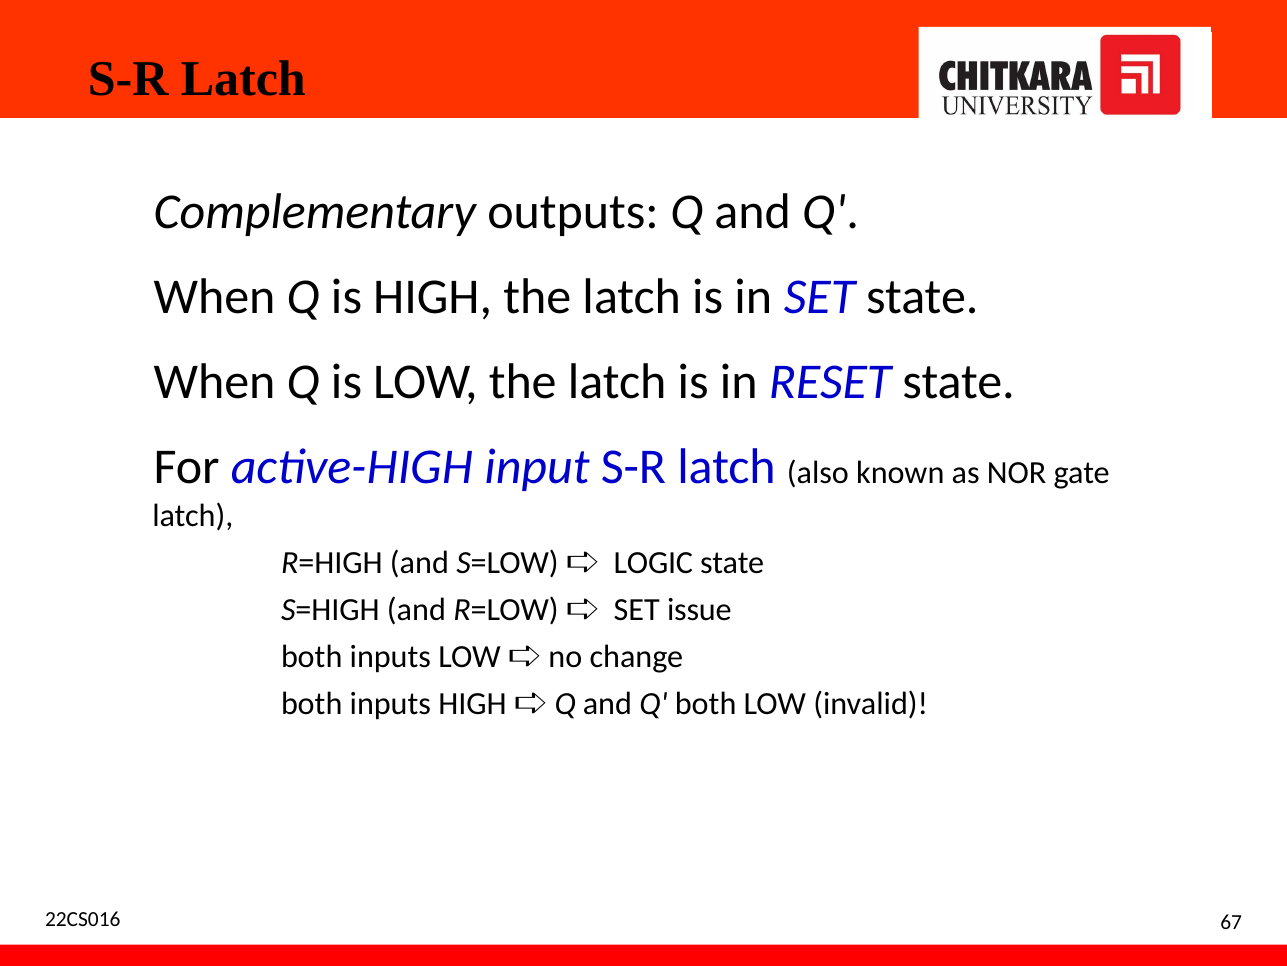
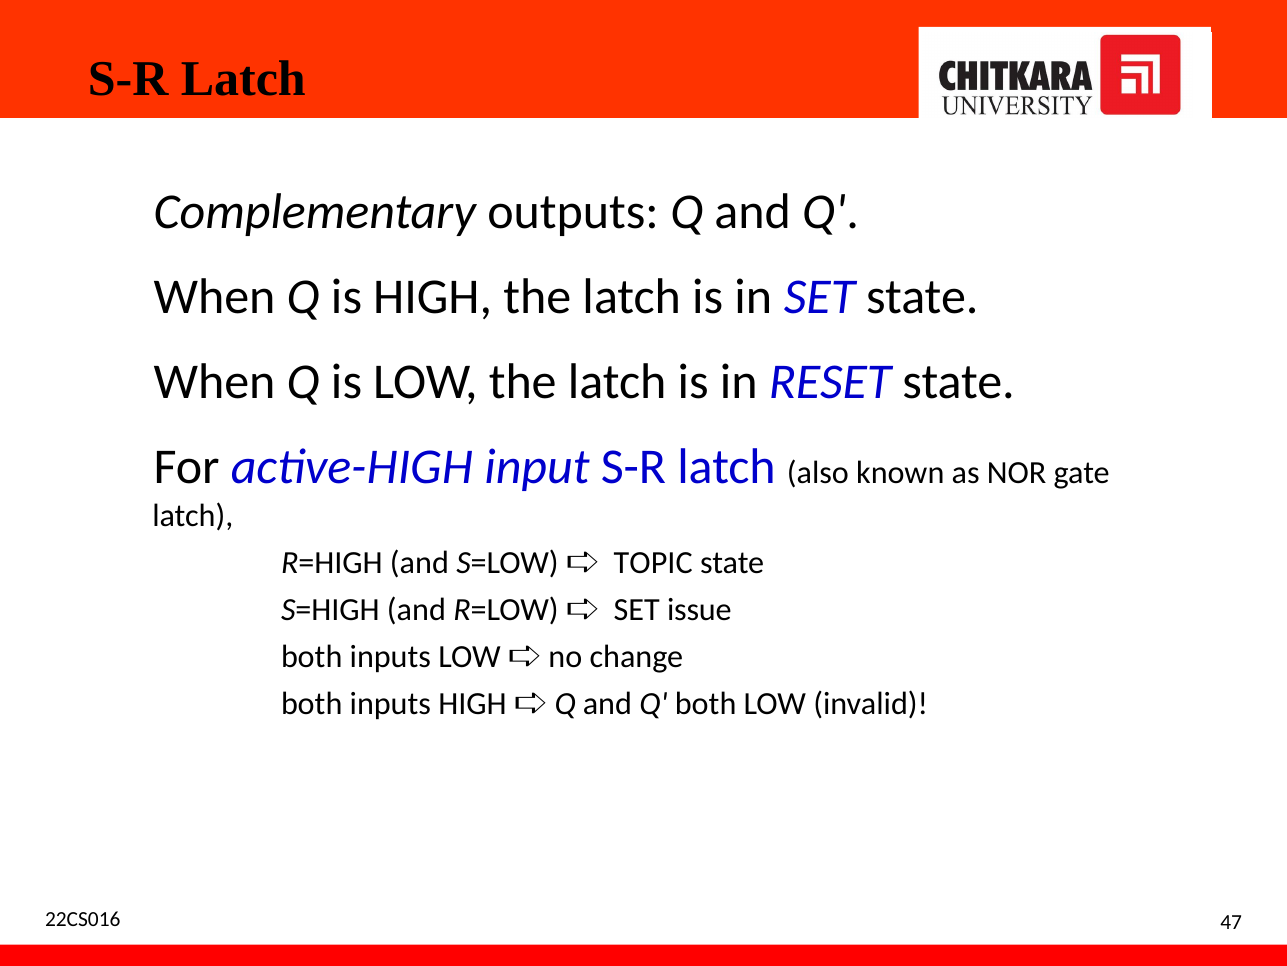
LOGIC: LOGIC -> TOPIC (653, 562)
67: 67 -> 47 (1231, 922)
